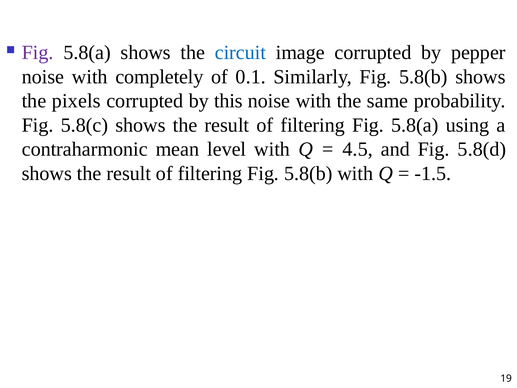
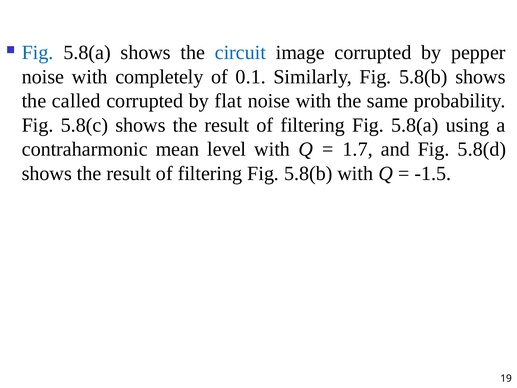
Fig colour: purple -> blue (38, 53)
pixels: pixels -> called (76, 101)
this: this -> flat (228, 101)
4.5: 4.5 -> 1.7 (358, 149)
